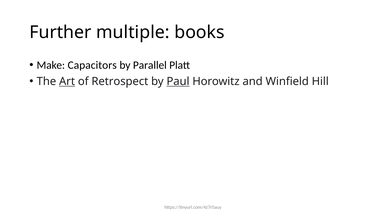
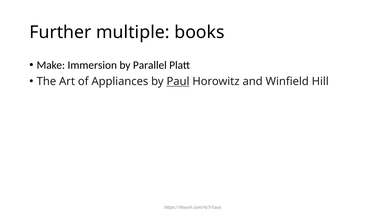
Capacitors: Capacitors -> Immersion (92, 65)
Art underline: present -> none (67, 81)
Retrospect: Retrospect -> Appliances (120, 81)
